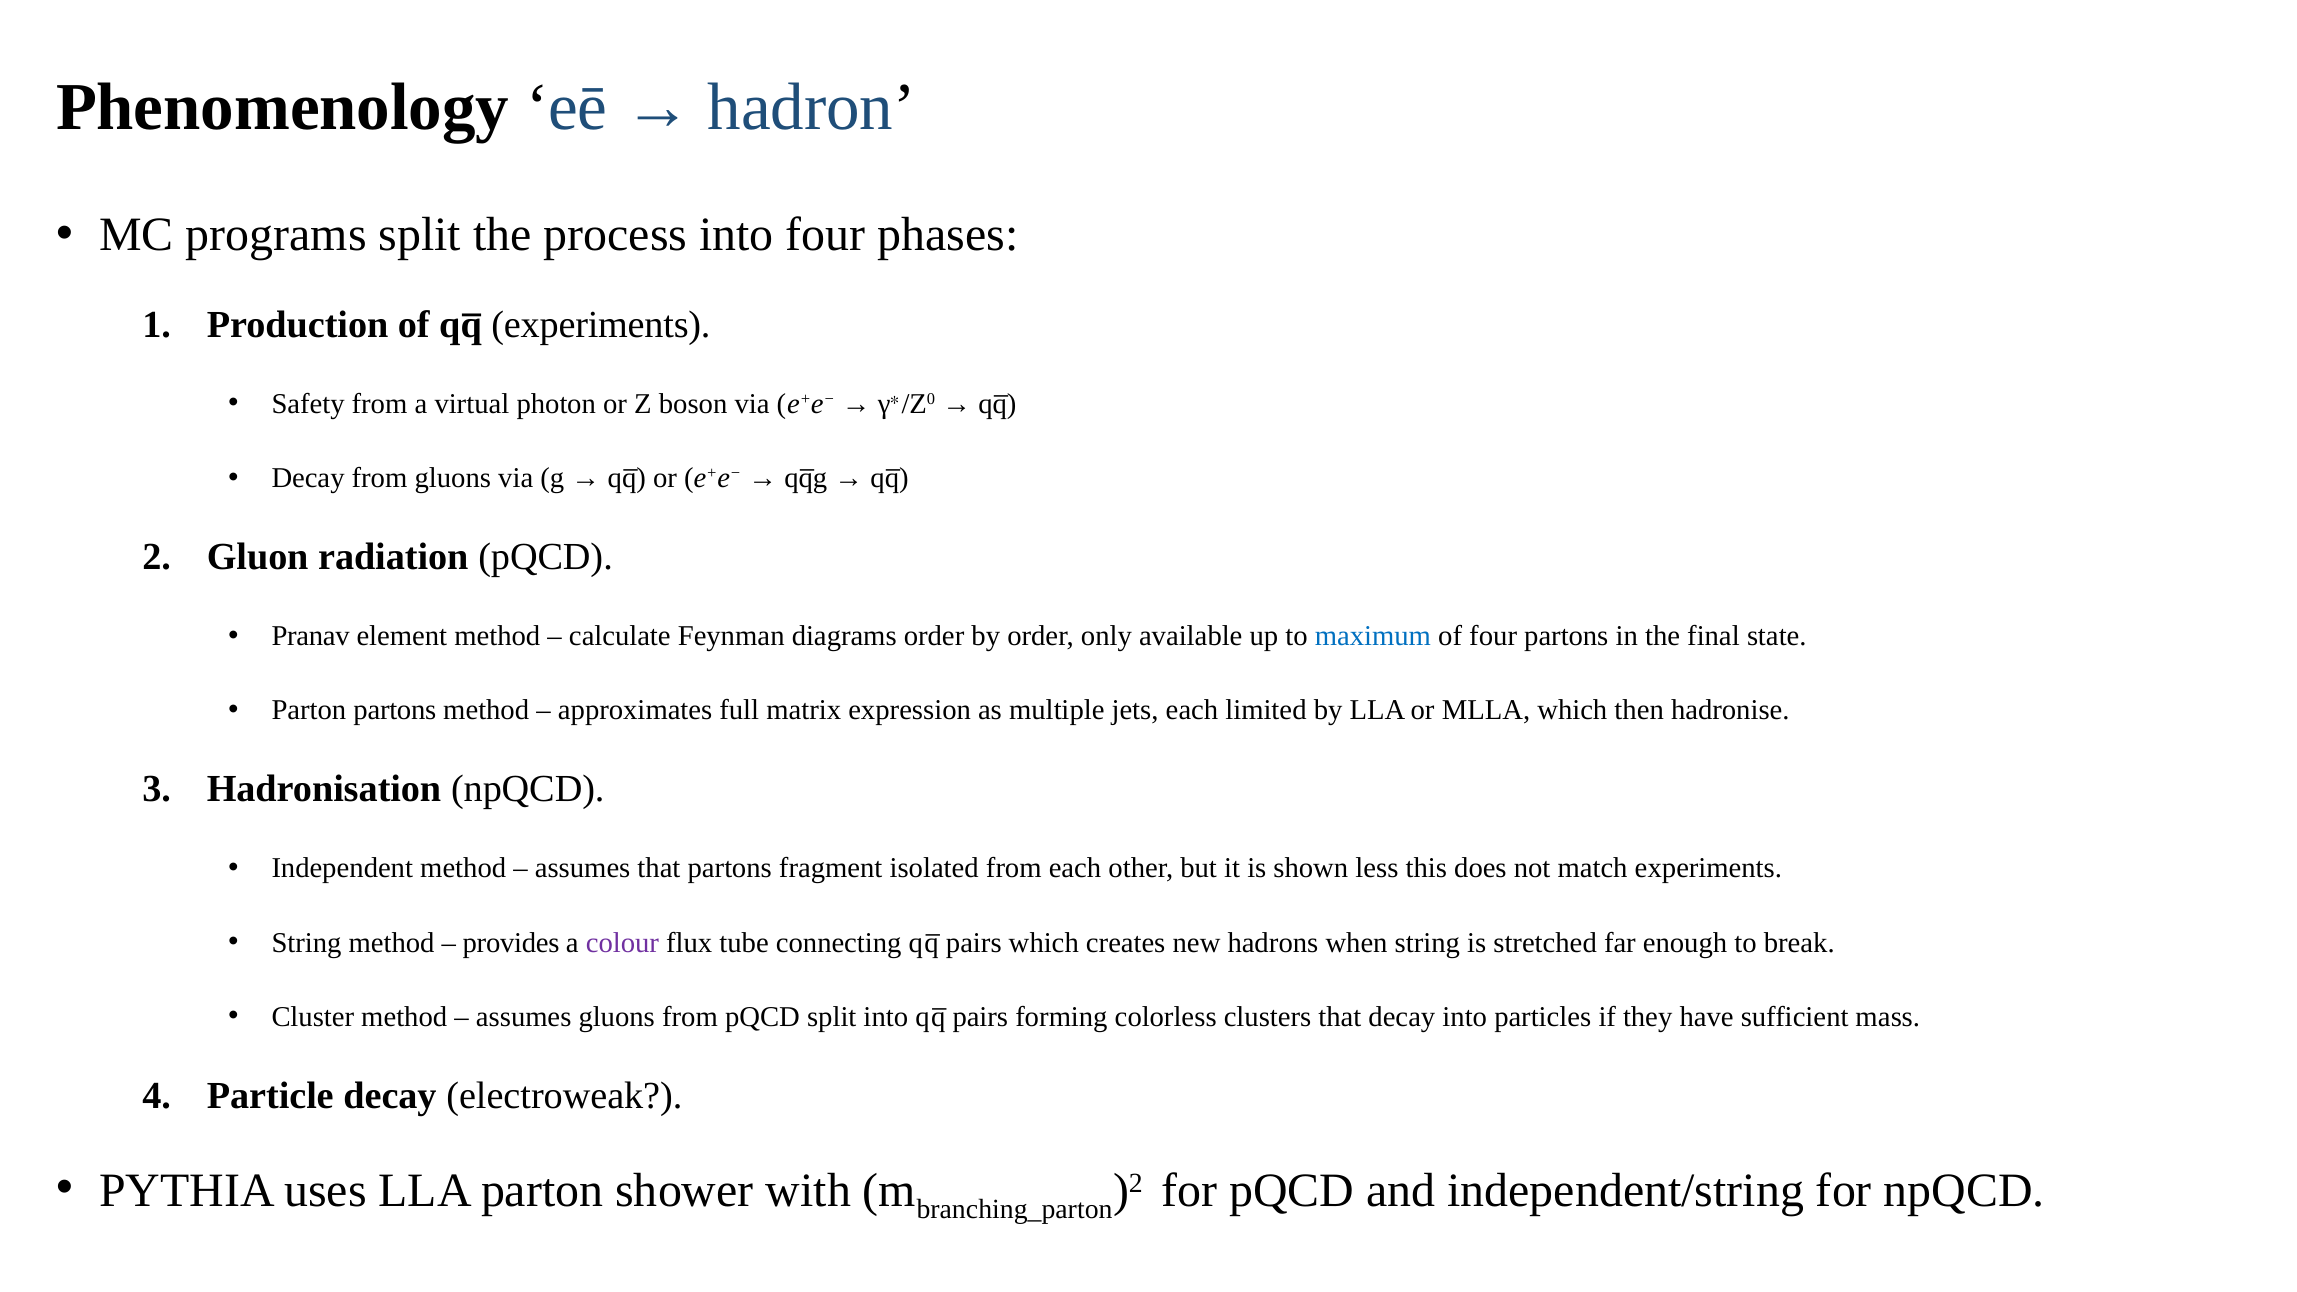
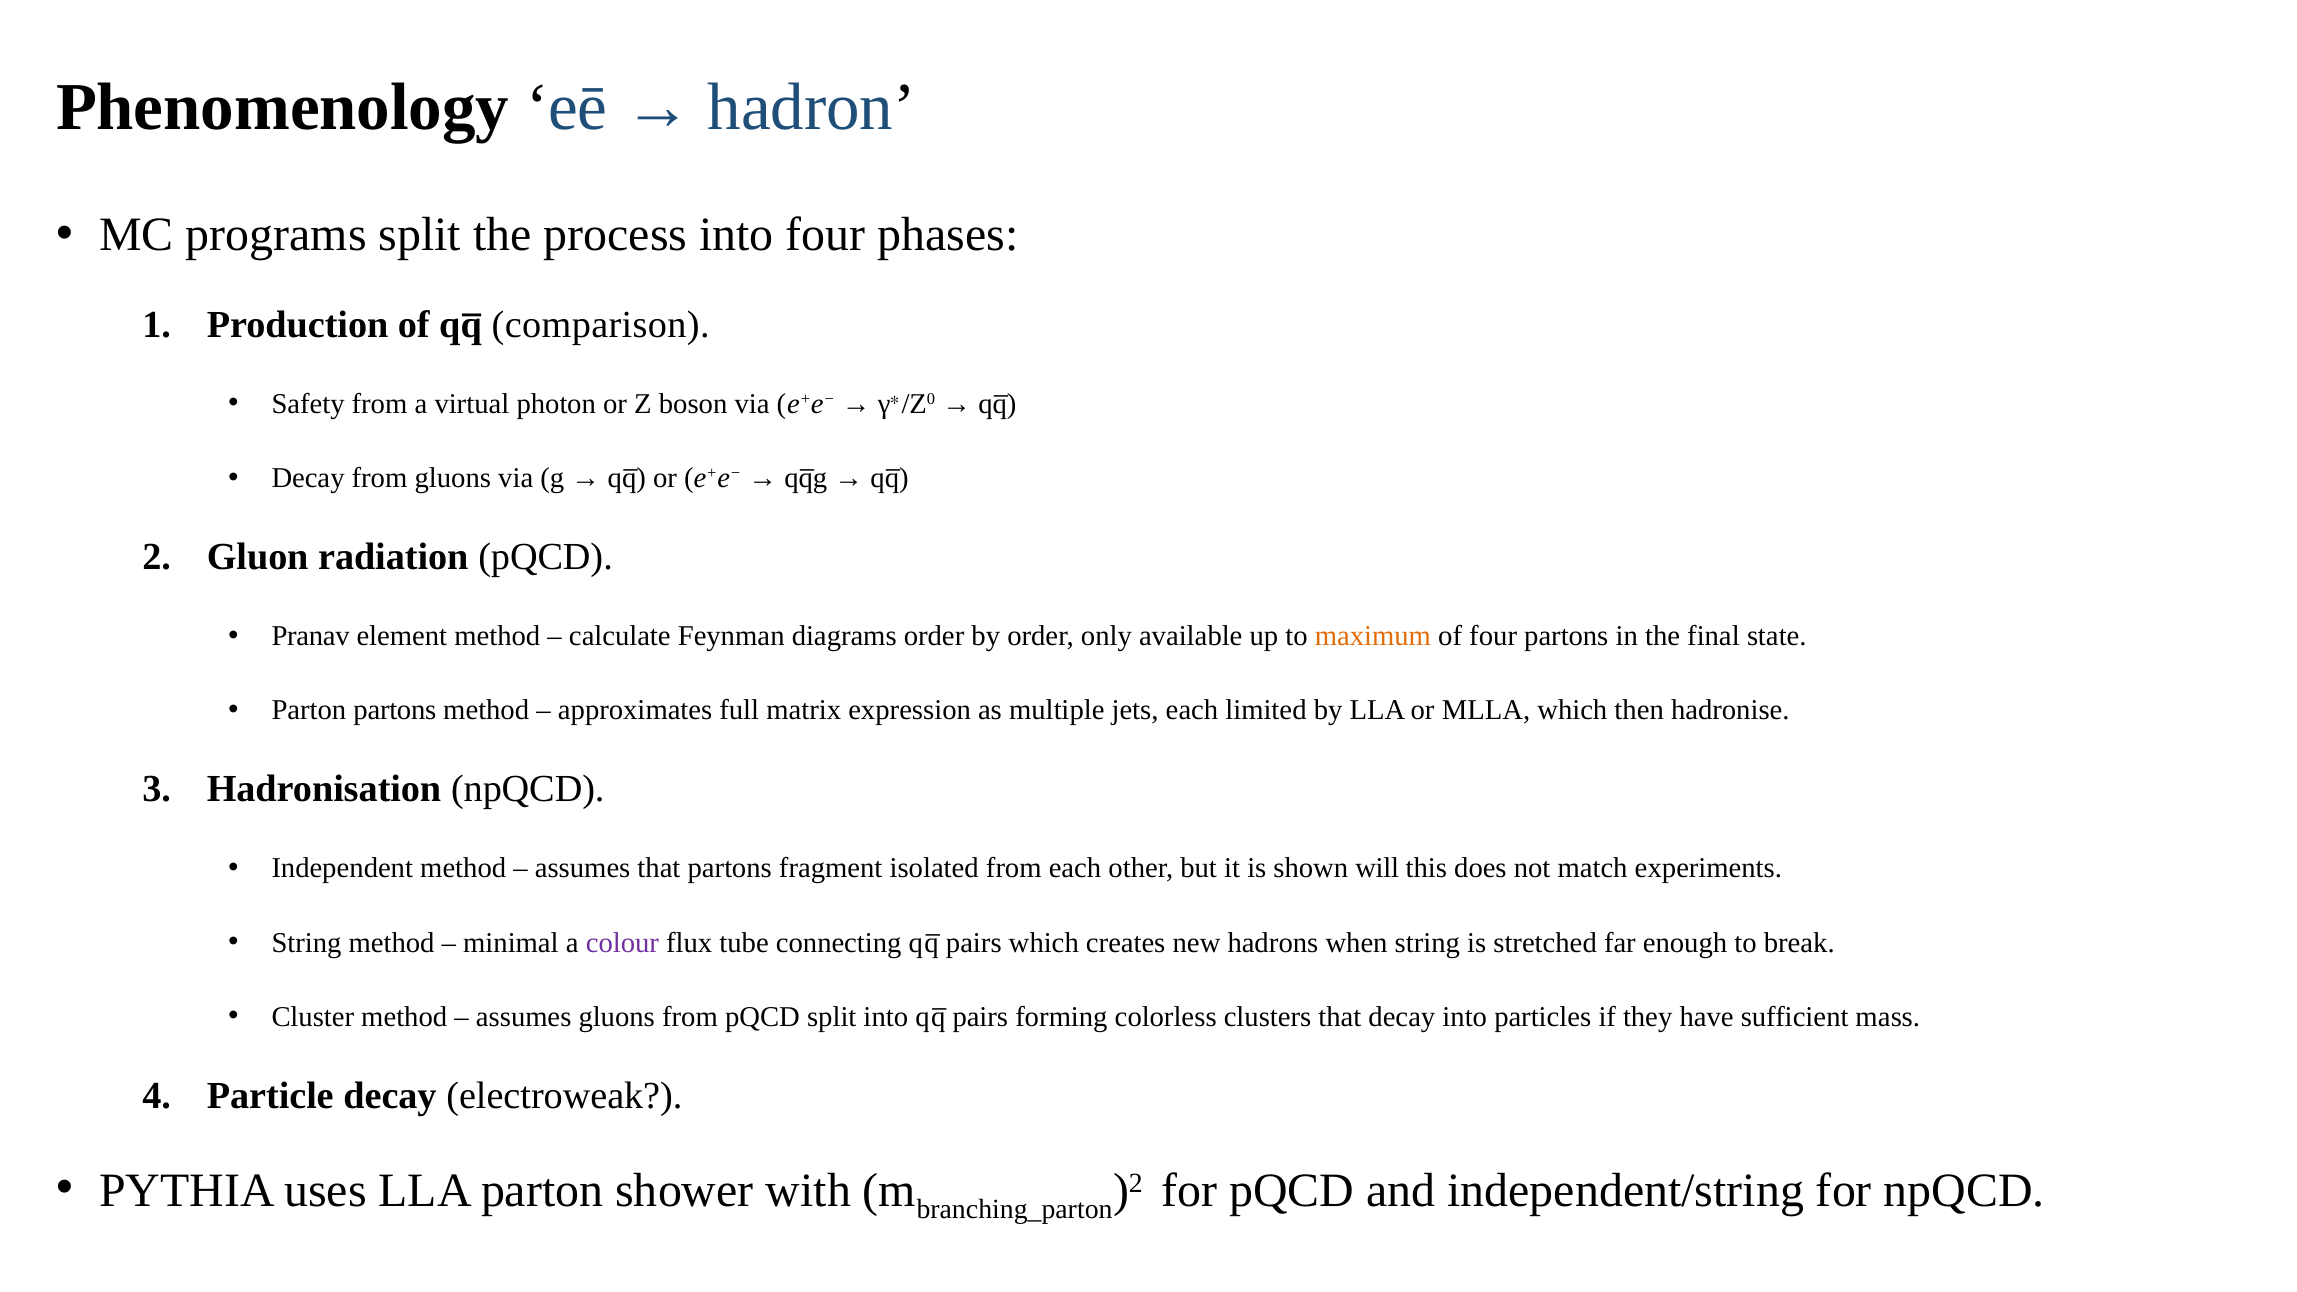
experiments: experiments -> comparison (601, 324)
maximum colour: blue -> orange (1373, 636)
less: less -> will (1377, 869)
provides: provides -> minimal (511, 943)
